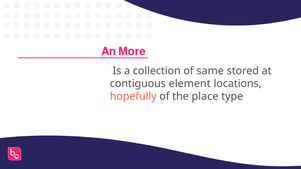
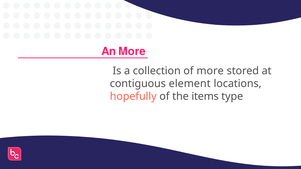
of same: same -> more (210, 71)
place: place -> items (205, 97)
